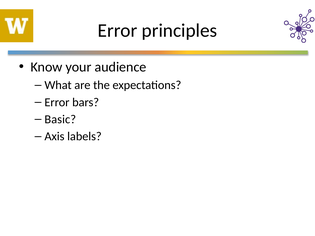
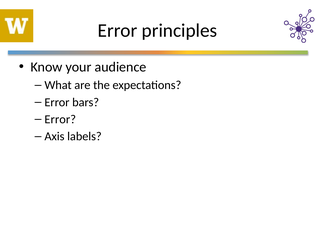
Basic: Basic -> Error (60, 119)
